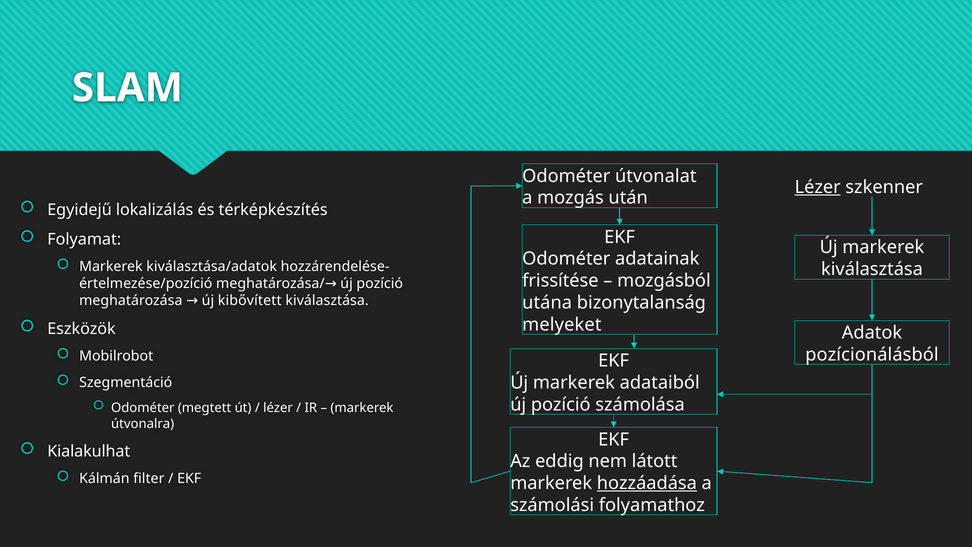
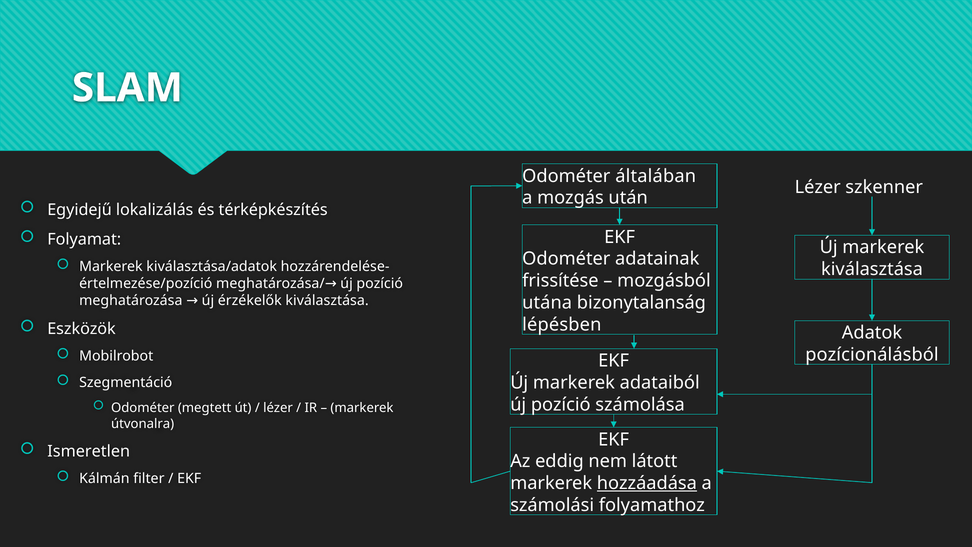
útvonalat: útvonalat -> általában (656, 176)
Lézer underline: present -> none (818, 187)
kibővített: kibővített -> érzékelők (250, 301)
melyeket: melyeket -> lépésben (562, 324)
Kialakulhat: Kialakulhat -> Ismeretlen (89, 451)
